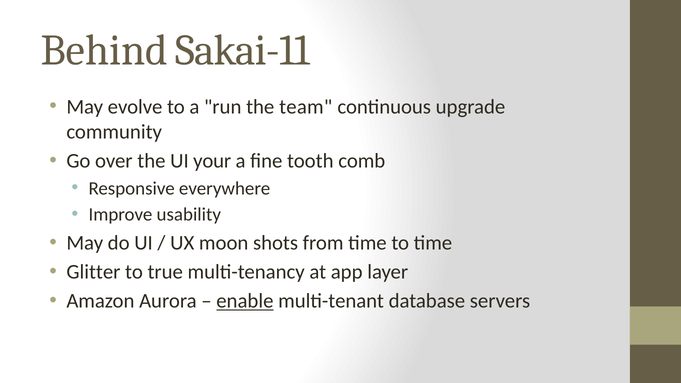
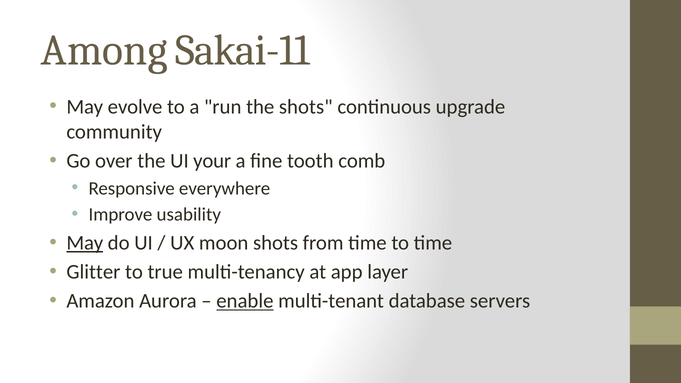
Behind: Behind -> Among (104, 50)
the team: team -> shots (306, 107)
May underline: none -> present (85, 243)
